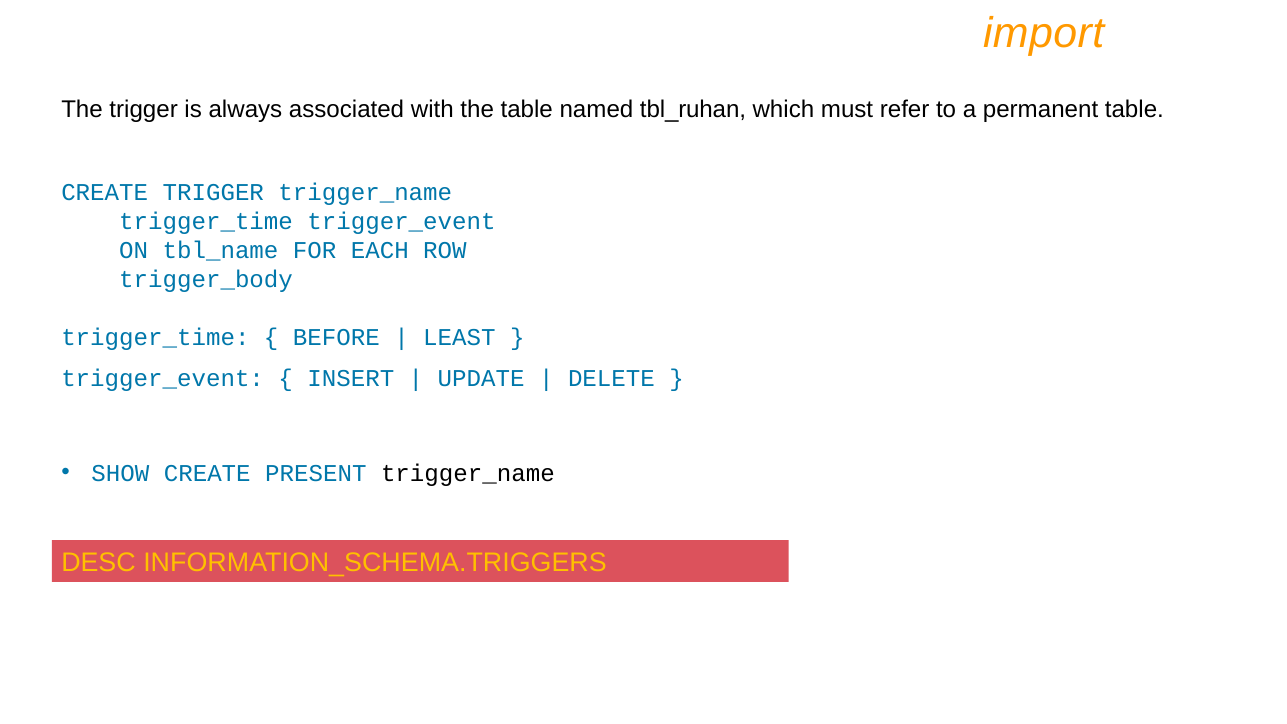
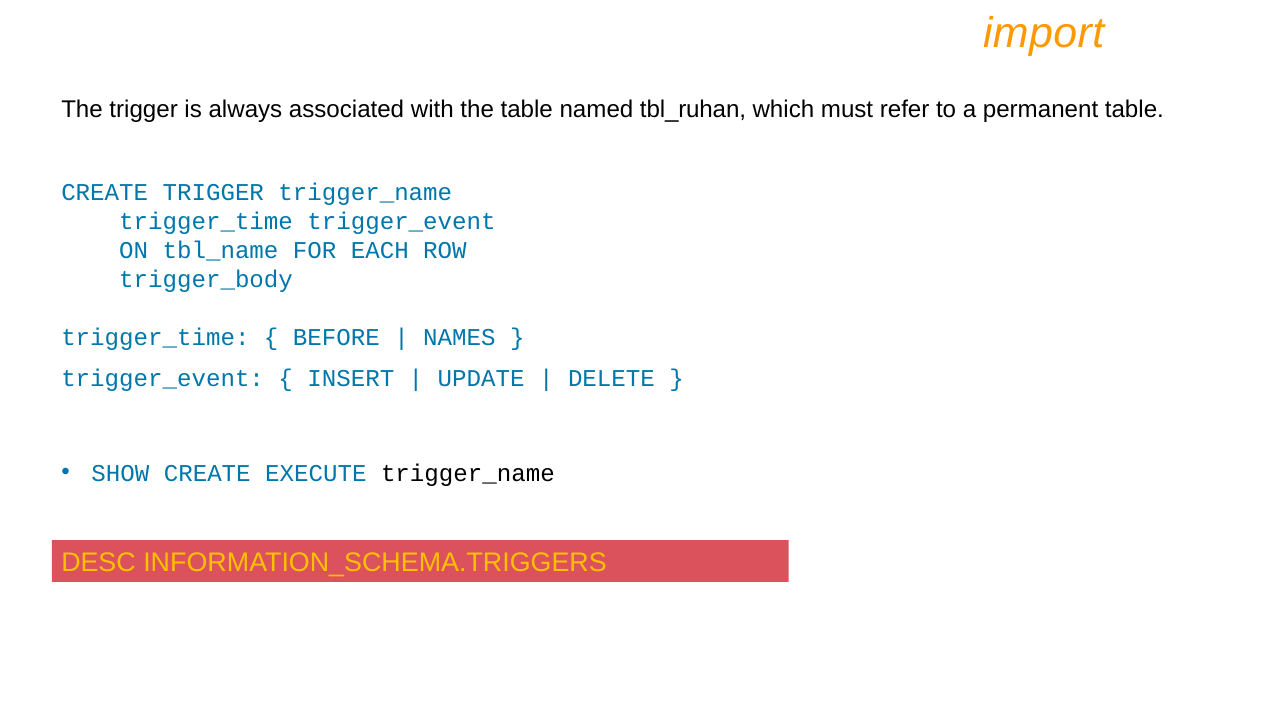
LEAST: LEAST -> NAMES (459, 337)
PRESENT: PRESENT -> EXECUTE (316, 473)
